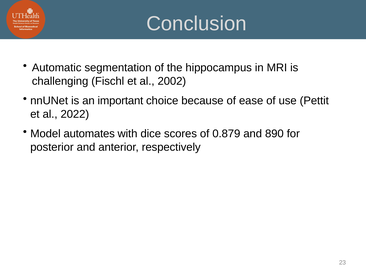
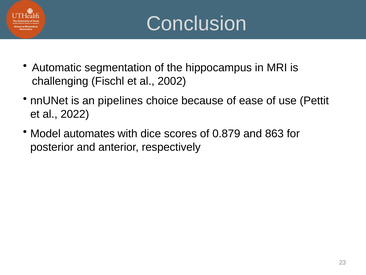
important: important -> pipelines (120, 100)
890: 890 -> 863 (274, 133)
